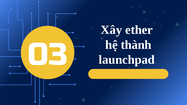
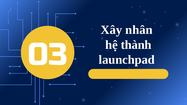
ether: ether -> nhân (139, 30)
